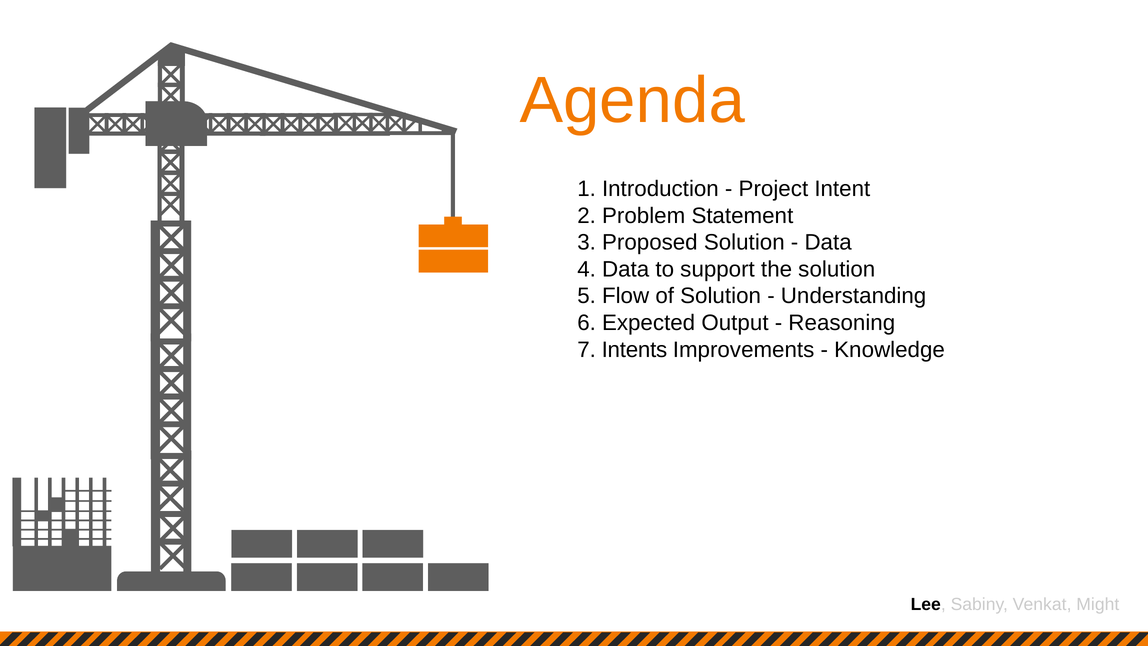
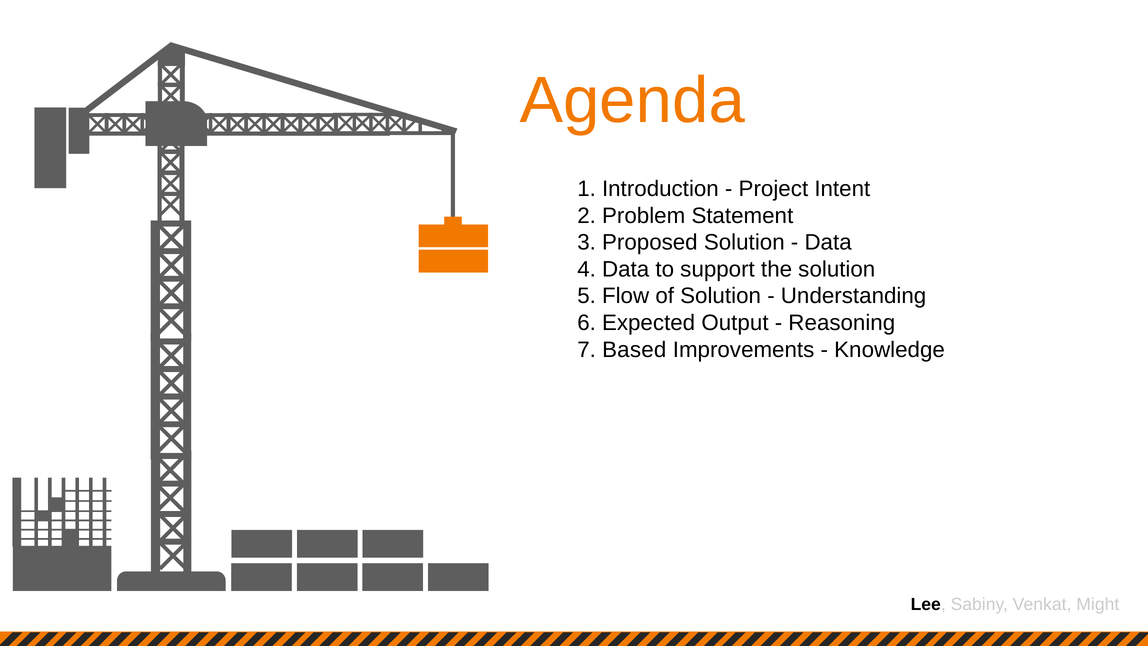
Intents: Intents -> Based (634, 350)
